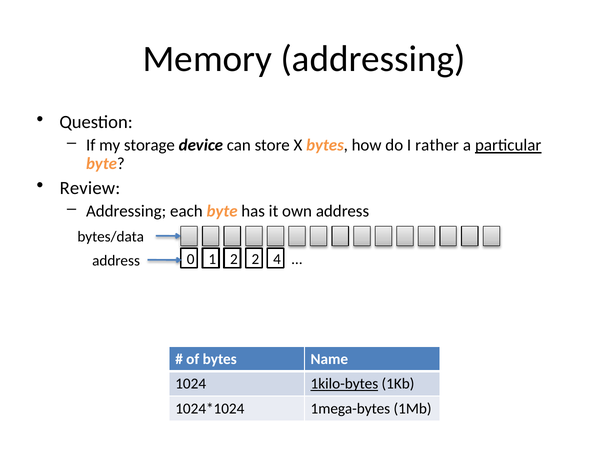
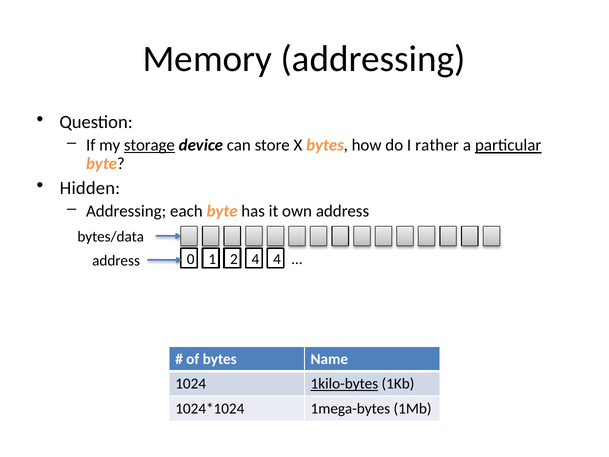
storage underline: none -> present (149, 145)
Review: Review -> Hidden (90, 188)
2 2: 2 -> 4 (255, 259)
